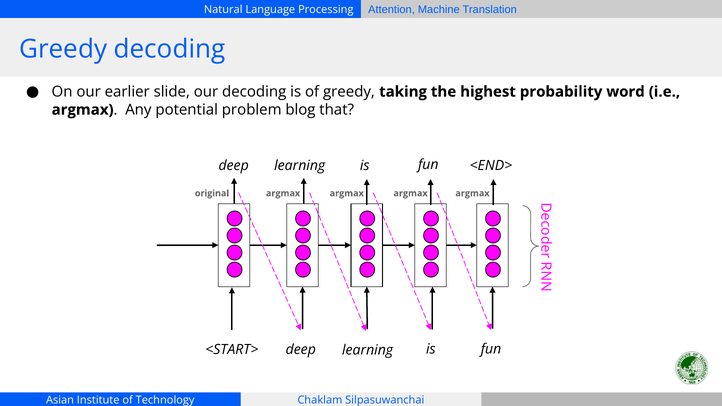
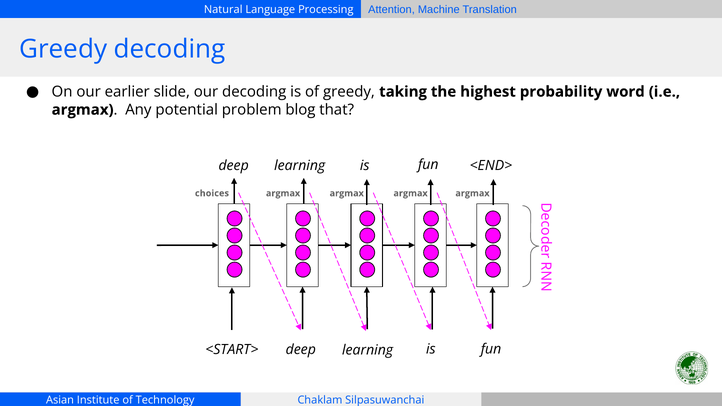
original: original -> choices (212, 193)
